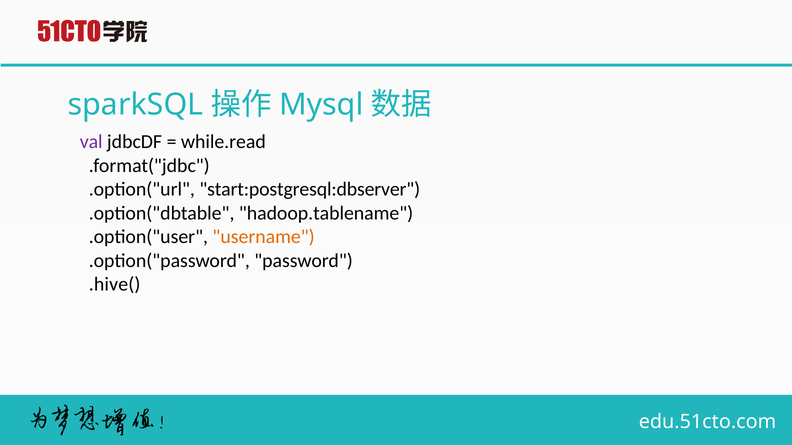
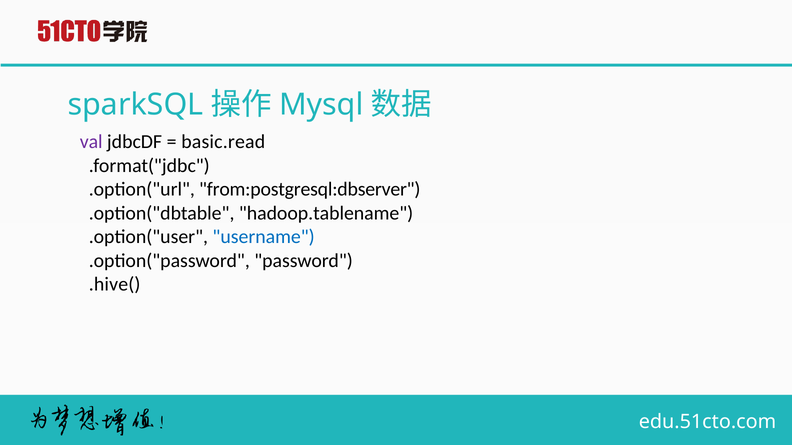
while.read: while.read -> basic.read (223, 142)
start:postgresql:dbserver: start:postgresql:dbserver -> from:postgresql:dbserver (310, 190)
username colour: orange -> blue (264, 237)
